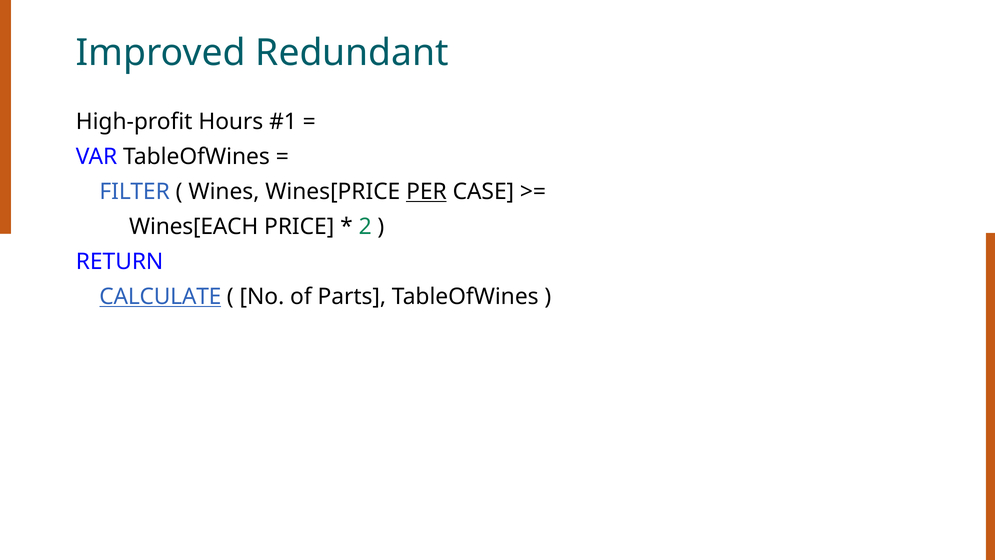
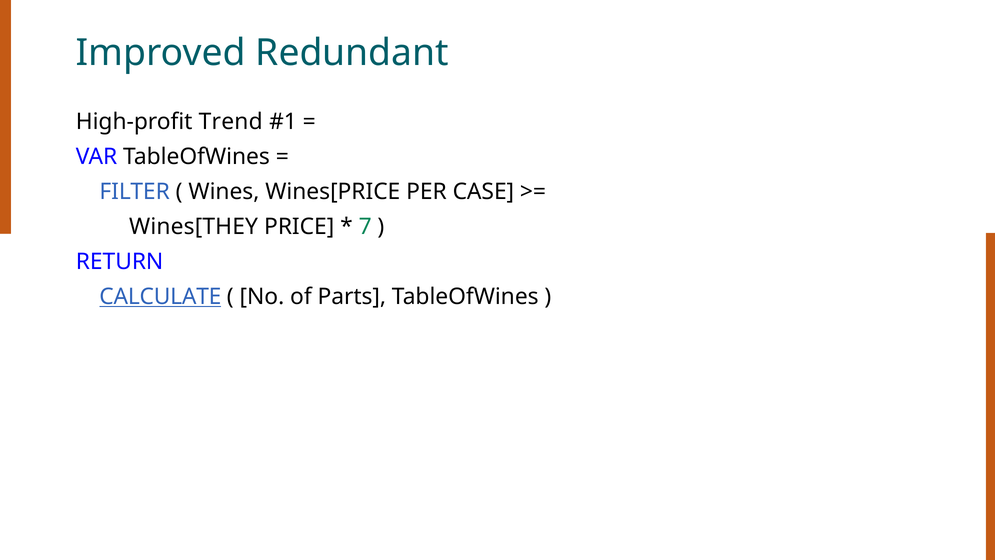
Hours: Hours -> Trend (231, 122)
PER underline: present -> none (426, 192)
Wines[EACH: Wines[EACH -> Wines[THEY (194, 227)
2: 2 -> 7 (365, 227)
